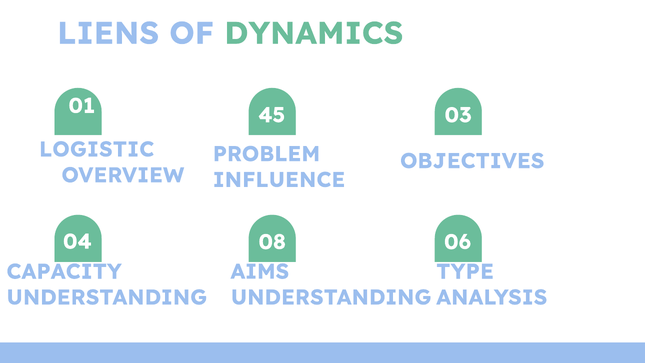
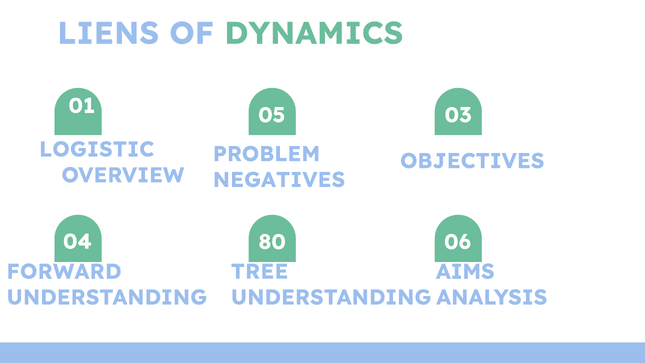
45: 45 -> 05 (272, 115)
INFLUENCE: INFLUENCE -> NEGATIVES (279, 180)
08: 08 -> 80 (272, 242)
CAPACITY: CAPACITY -> FORWARD (64, 272)
AIMS: AIMS -> TREE (260, 271)
TYPE: TYPE -> AIMS (465, 272)
